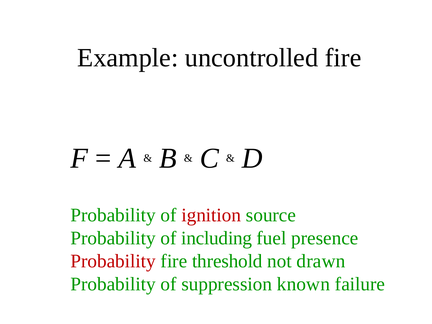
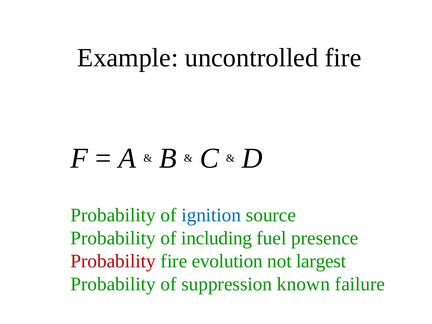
ignition colour: red -> blue (211, 215)
threshold: threshold -> evolution (227, 261)
drawn: drawn -> largest (321, 261)
